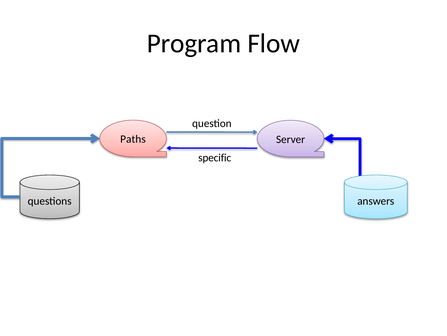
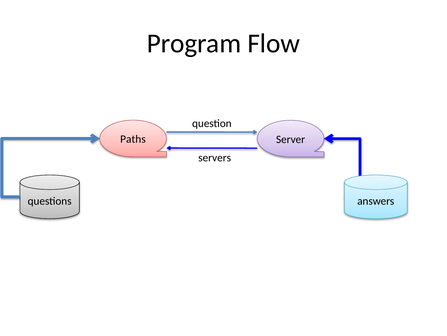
specific: specific -> servers (215, 158)
